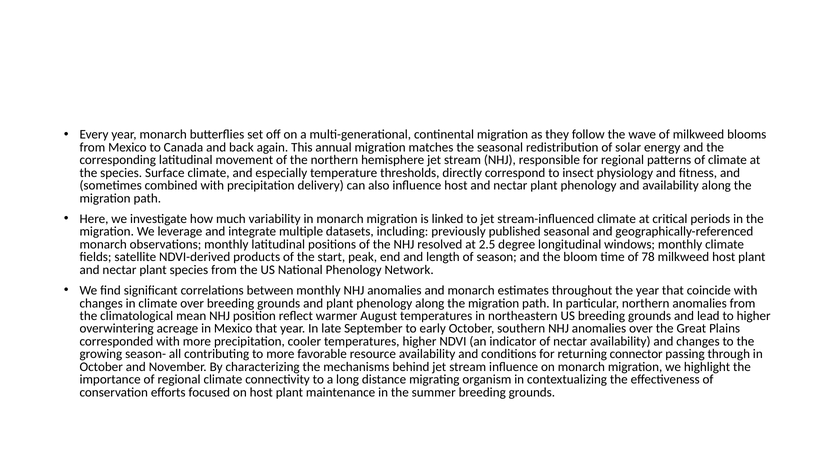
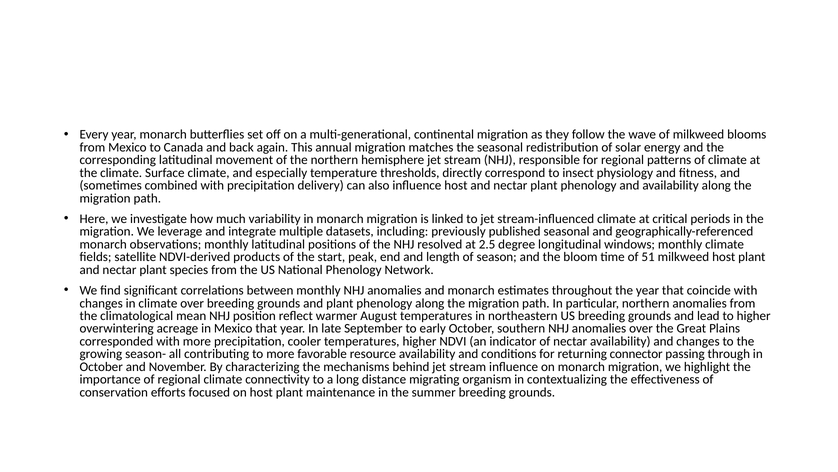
the species: species -> climate (121, 173)
78: 78 -> 51 (648, 257)
